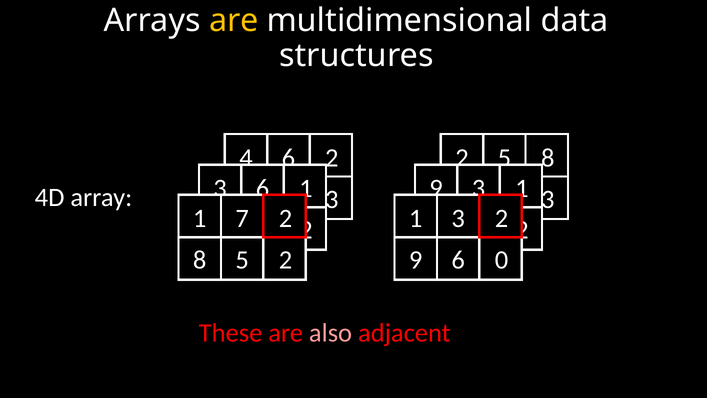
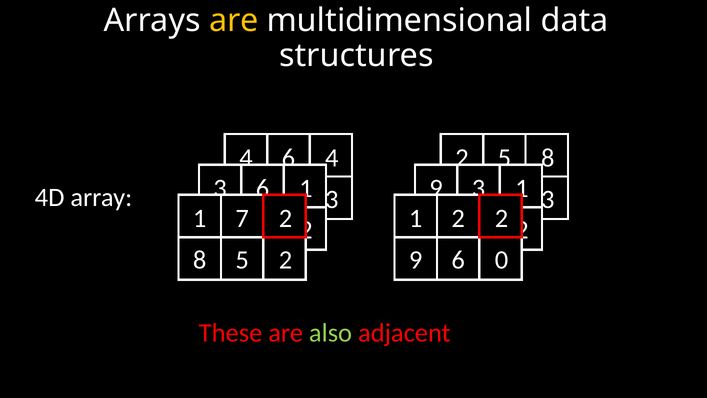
2: 2 -> 4 (332, 158)
1 3: 3 -> 2 (458, 218)
also colour: pink -> light green (331, 333)
